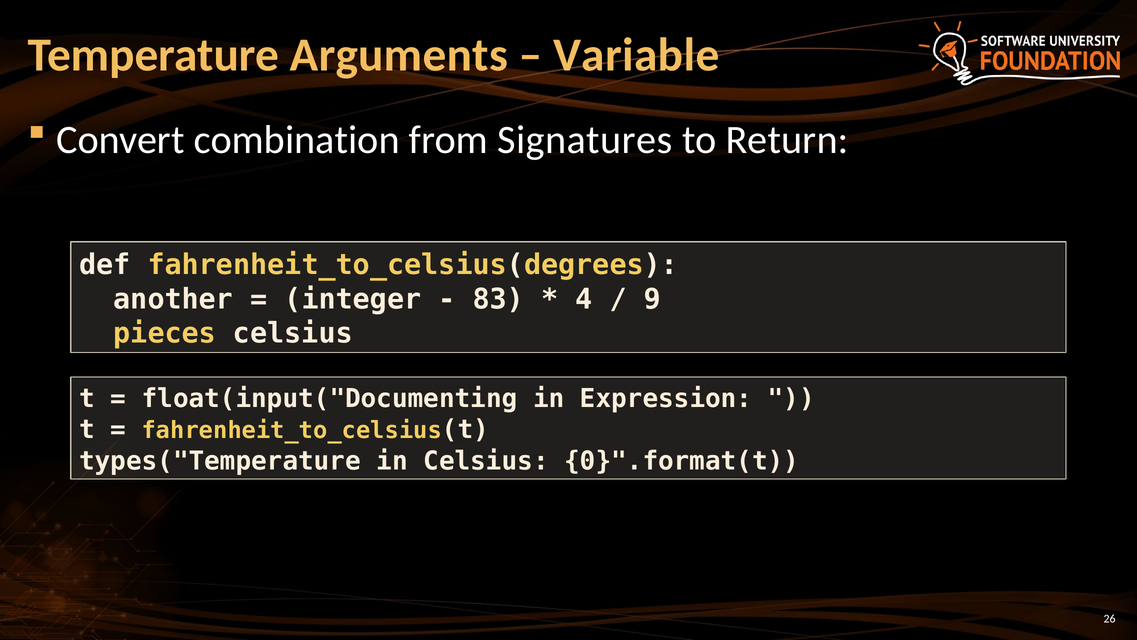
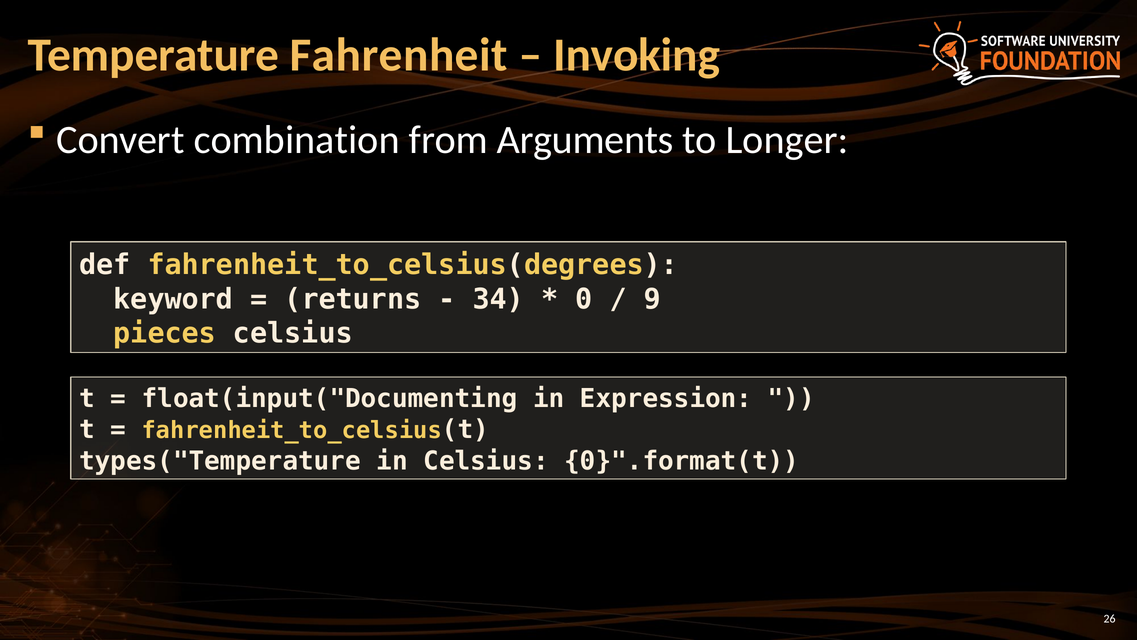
Arguments: Arguments -> Fahrenheit (399, 55)
Variable: Variable -> Invoking (637, 55)
Signatures: Signatures -> Arguments (585, 140)
Return: Return -> Longer (787, 140)
another: another -> keyword (173, 299)
integer: integer -> returns (353, 299)
83: 83 -> 34 (498, 299)
4: 4 -> 0 (584, 299)
